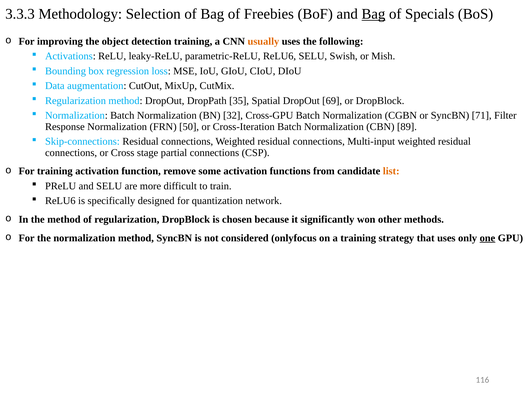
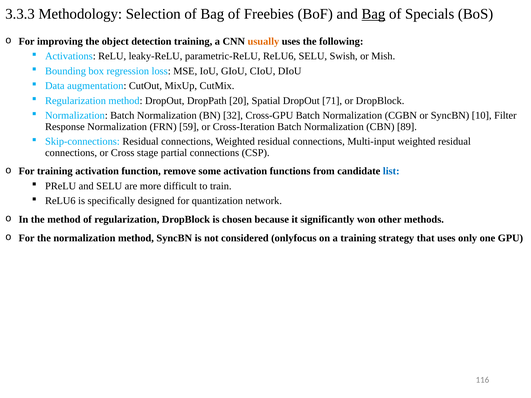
35: 35 -> 20 (239, 101)
69: 69 -> 71 (332, 101)
71: 71 -> 10 (482, 116)
50: 50 -> 59 (189, 127)
list colour: orange -> blue (391, 171)
one underline: present -> none (487, 238)
